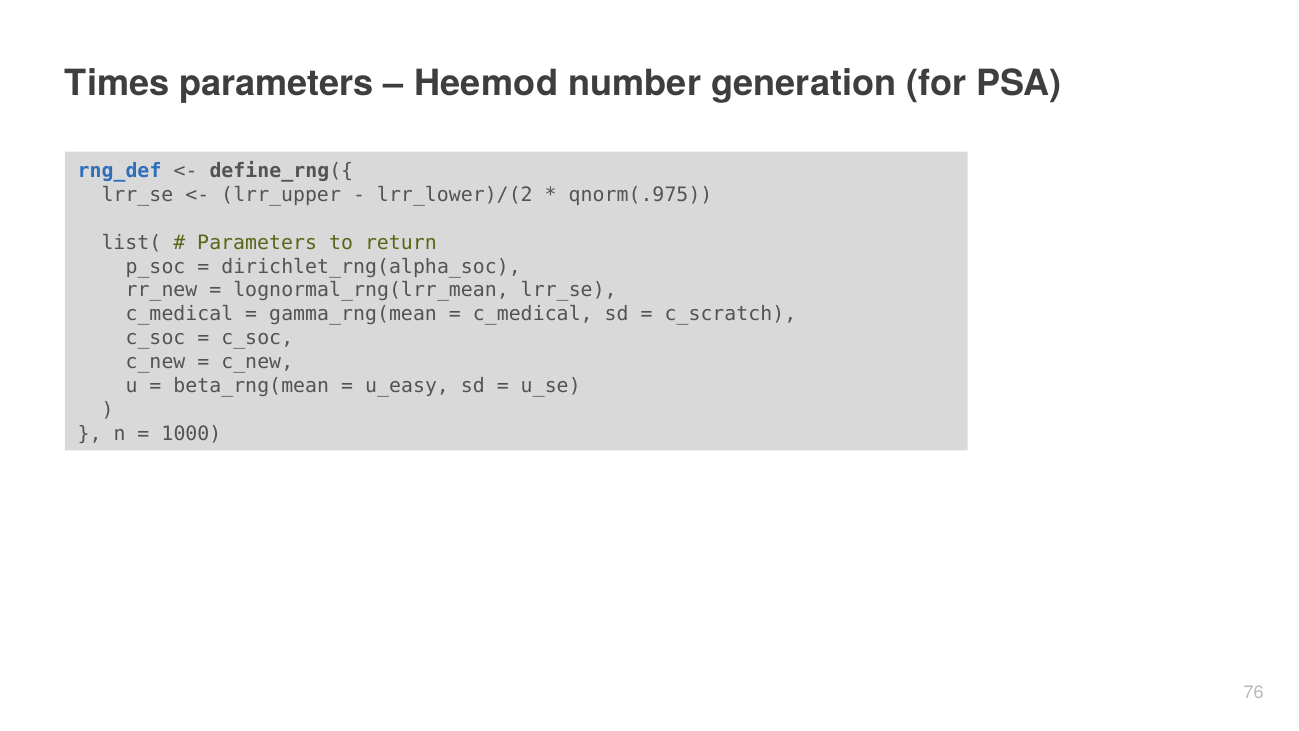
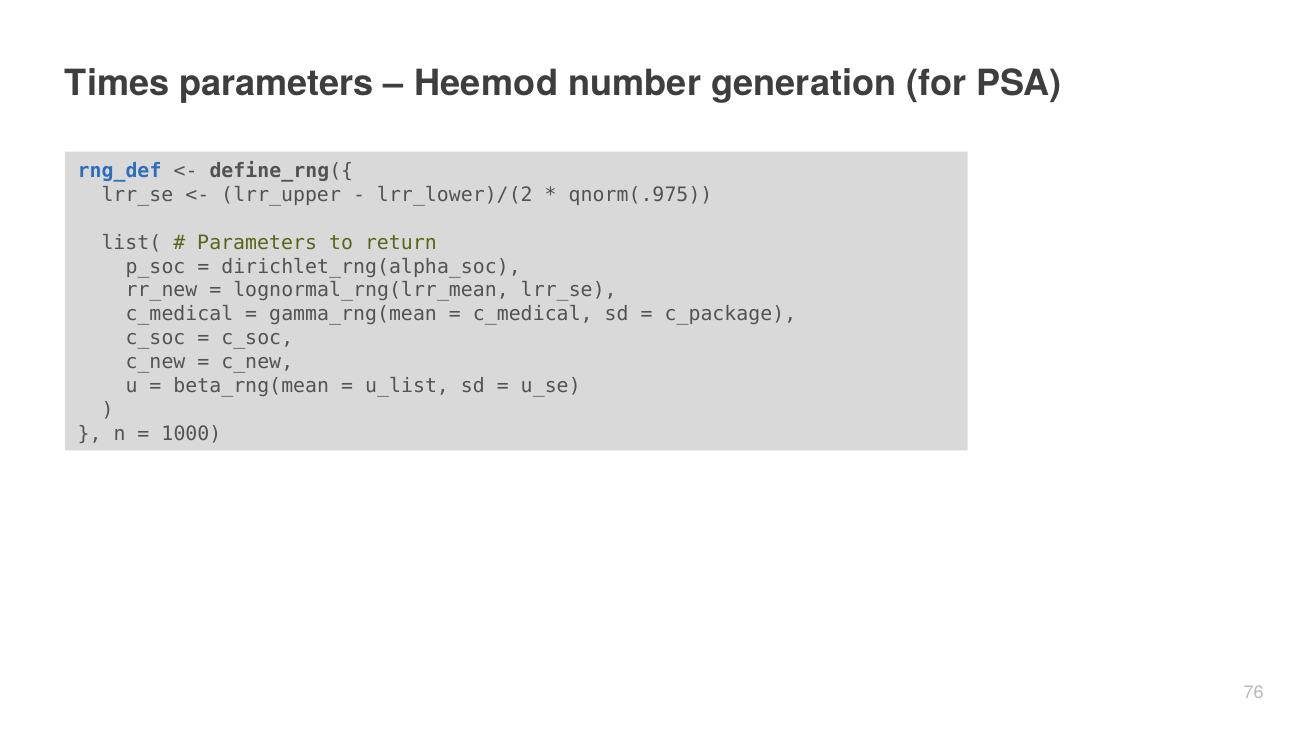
c_scratch: c_scratch -> c_package (730, 314)
u_easy: u_easy -> u_list (407, 386)
